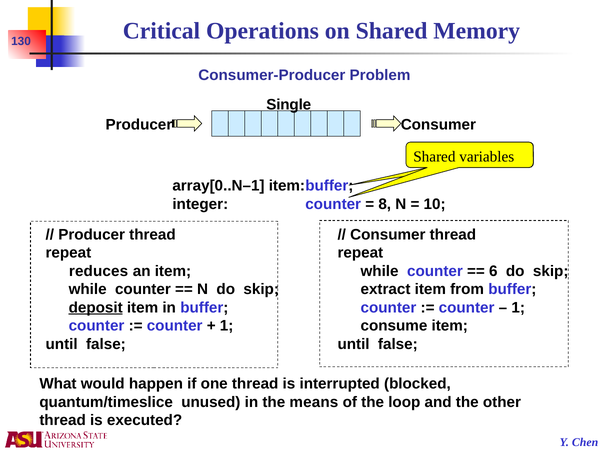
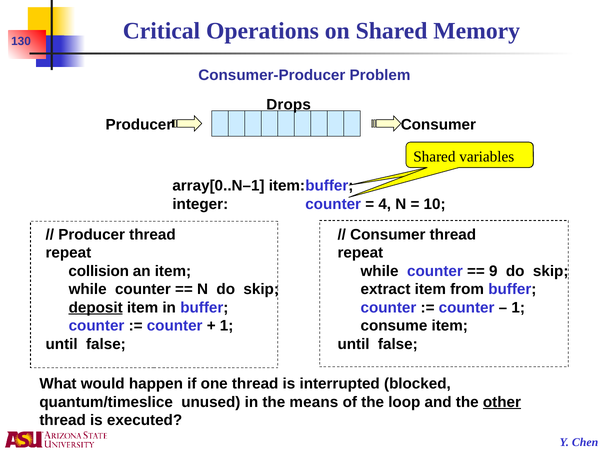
Single: Single -> Drops (289, 105)
8: 8 -> 4 (385, 204)
reduces: reduces -> collision (99, 271)
6: 6 -> 9 (493, 271)
other underline: none -> present (502, 402)
